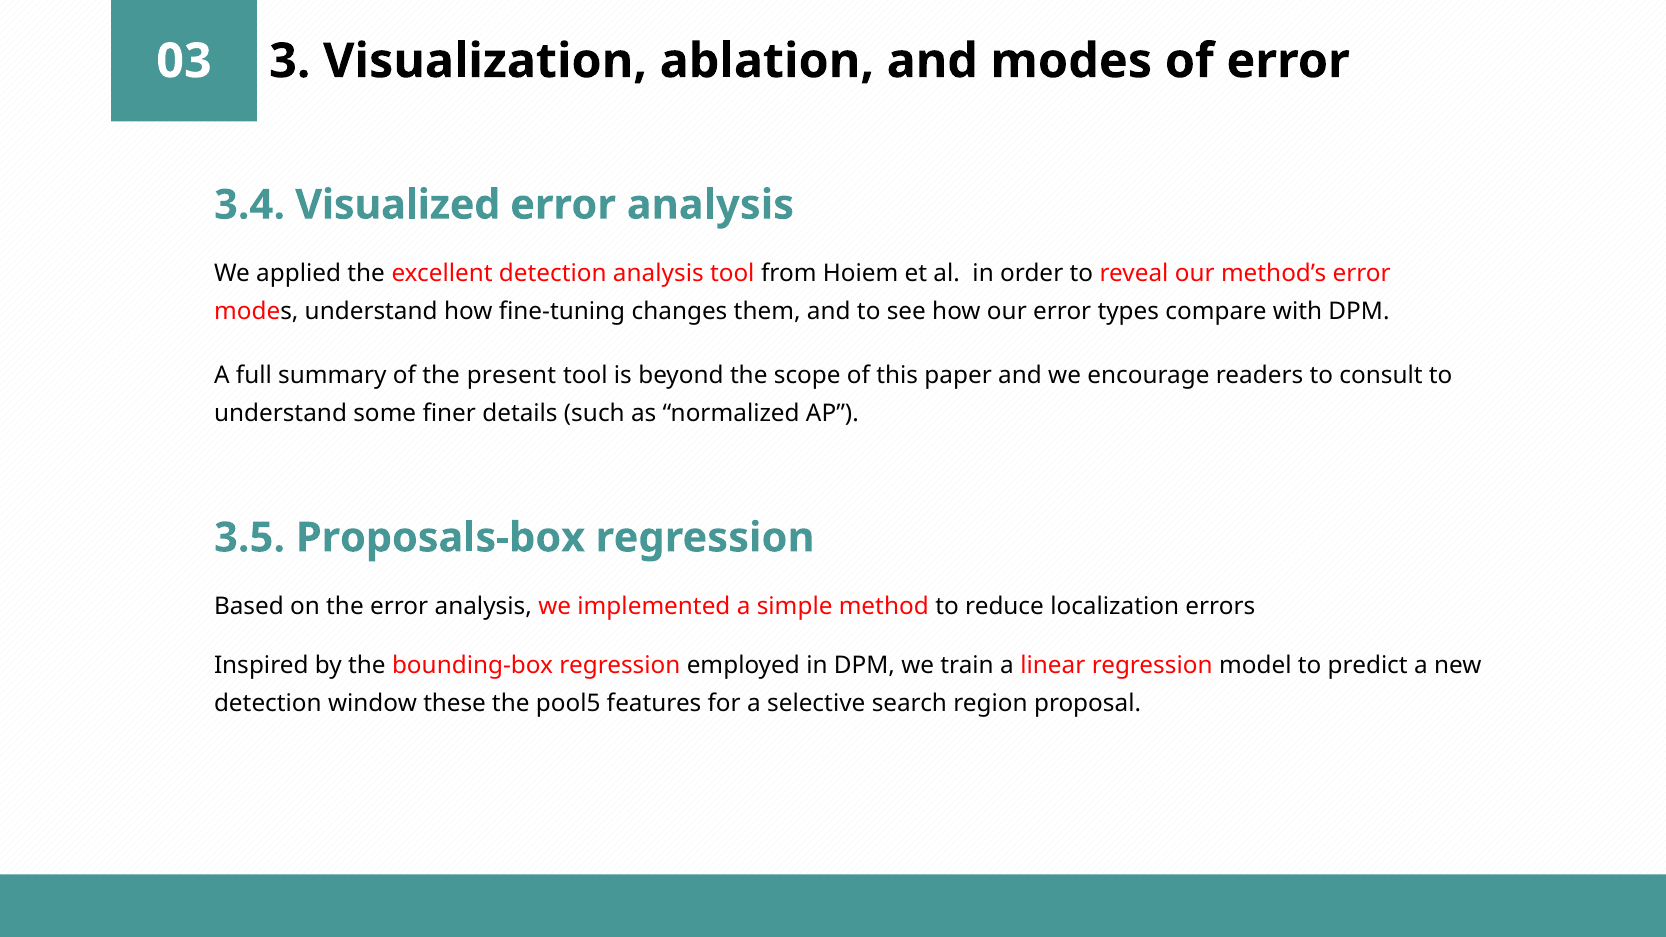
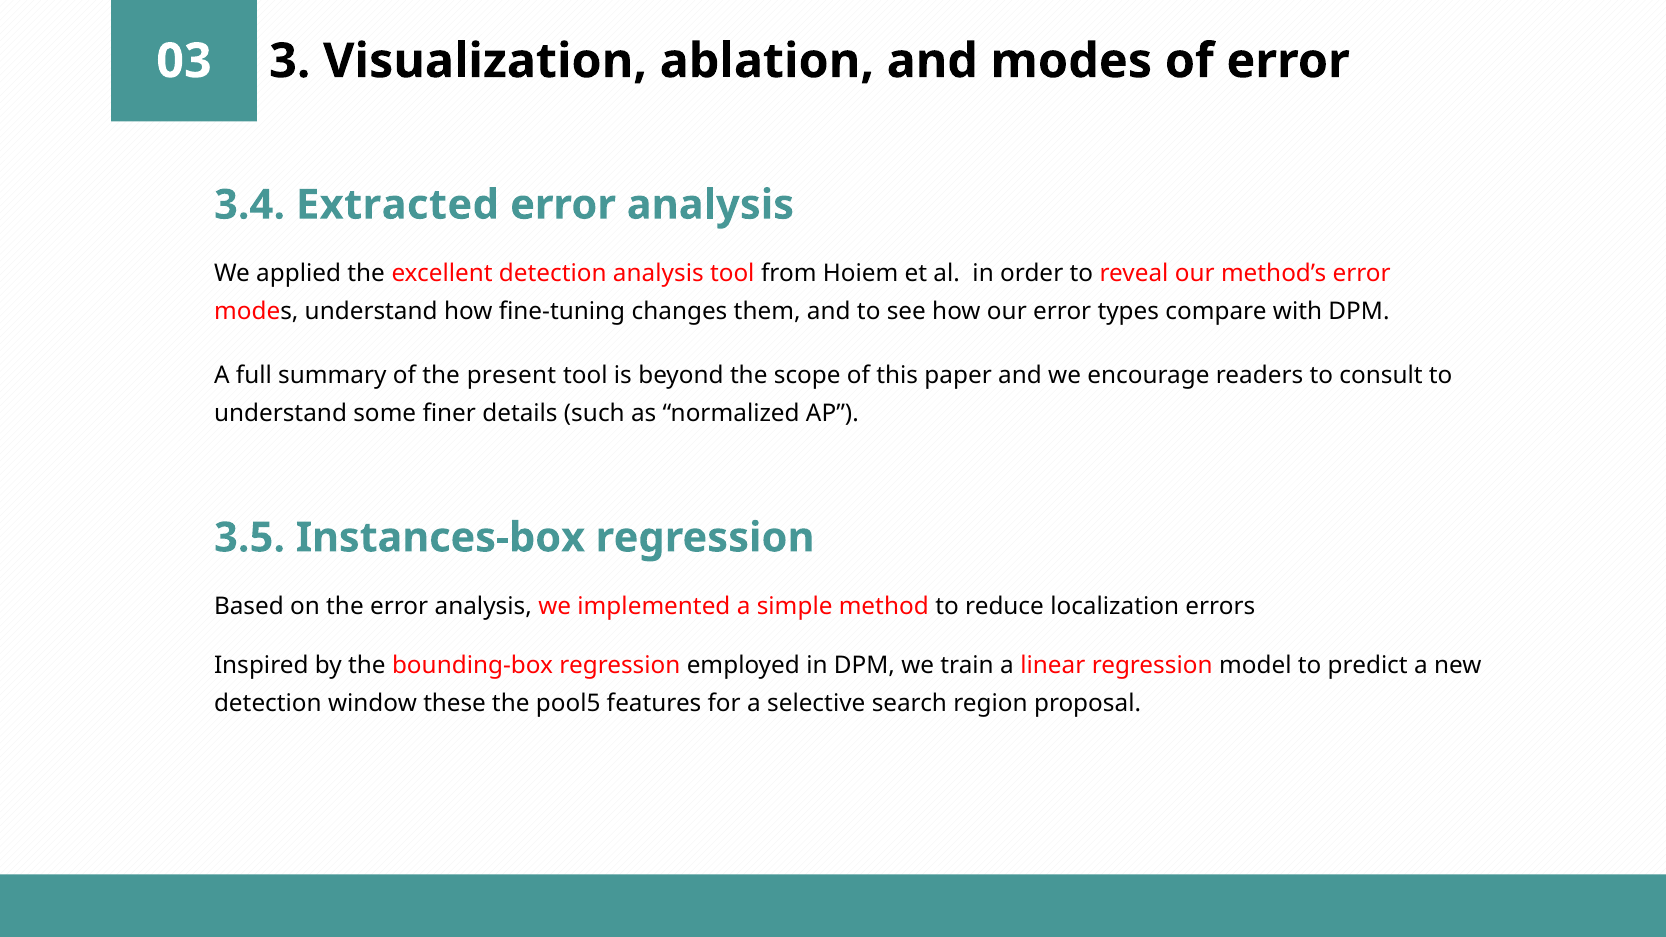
Visualized: Visualized -> Extracted (397, 205)
Proposals-box: Proposals-box -> Instances-box (441, 538)
